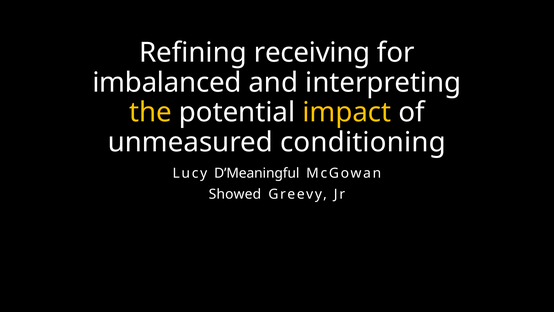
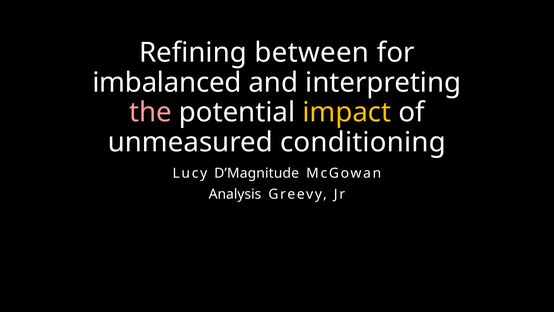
receiving: receiving -> between (312, 53)
the colour: yellow -> pink (150, 112)
D’Meaningful: D’Meaningful -> D’Magnitude (257, 173)
Showed: Showed -> Analysis (235, 194)
